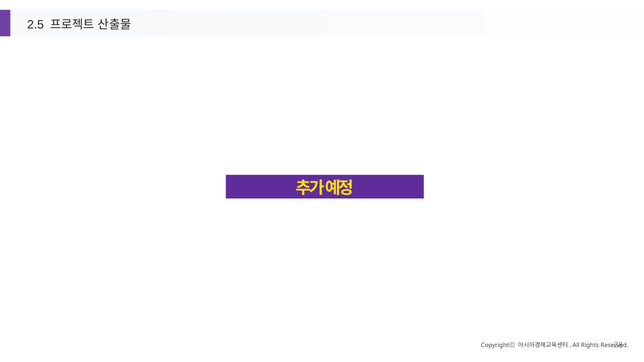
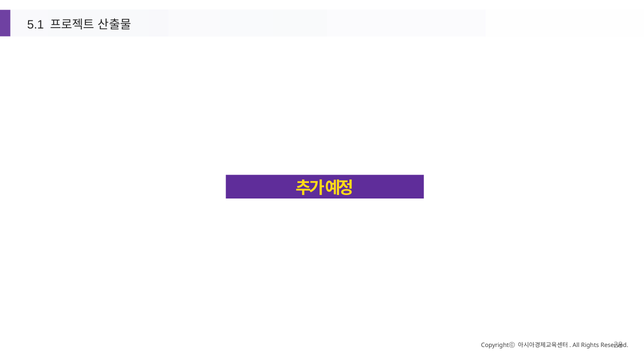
2.5: 2.5 -> 5.1 (36, 25)
